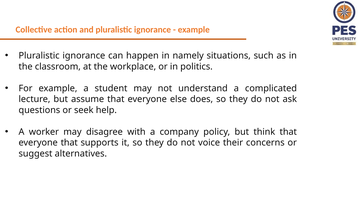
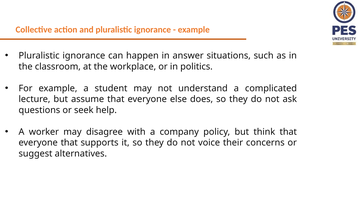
namely: namely -> answer (188, 56)
